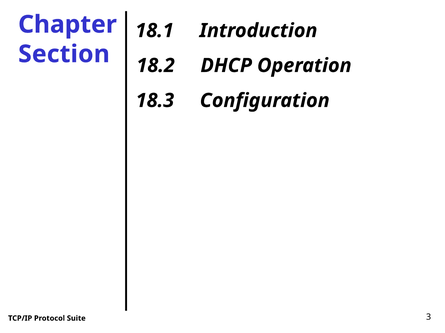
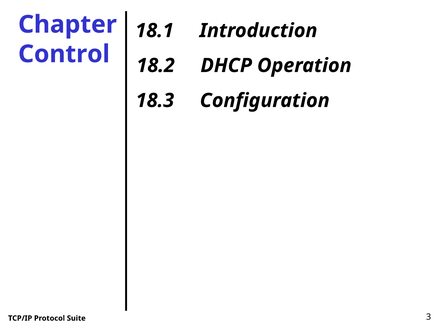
Section: Section -> Control (64, 54)
